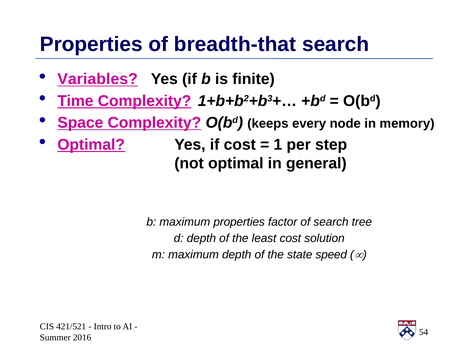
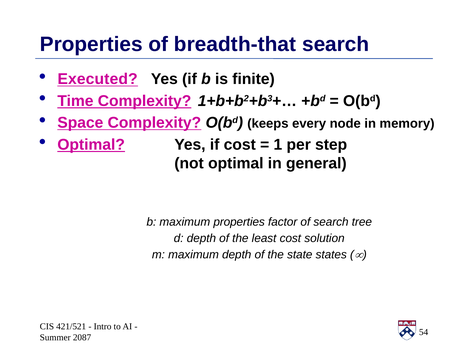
Variables: Variables -> Executed (98, 79)
speed: speed -> states (331, 255)
2016: 2016 -> 2087 (82, 338)
